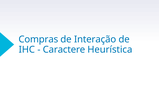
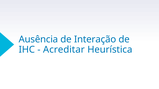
Compras: Compras -> Ausência (38, 40)
Caractere: Caractere -> Acreditar (64, 50)
